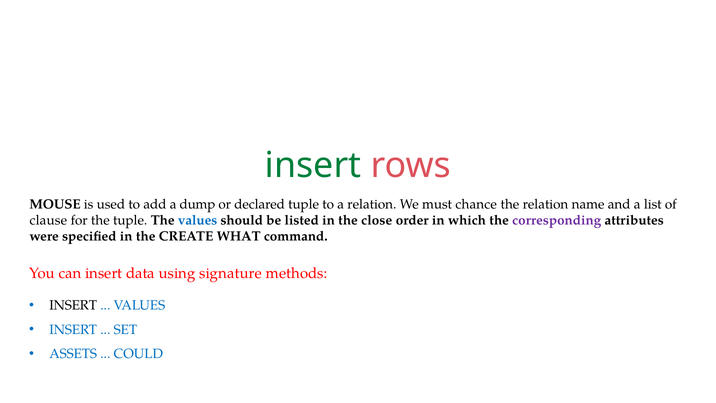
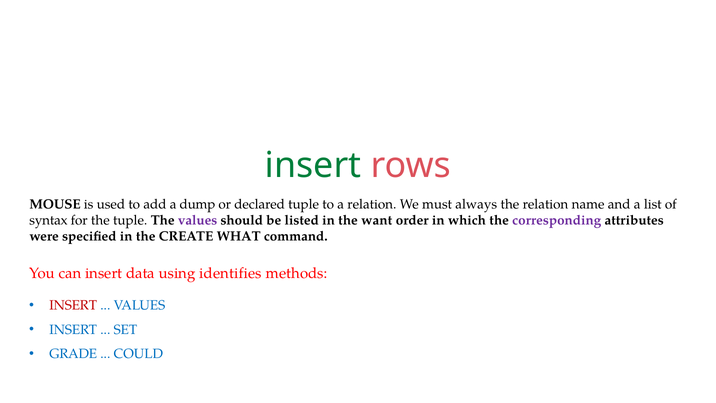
chance: chance -> always (476, 204)
clause: clause -> syntax (48, 220)
values colour: blue -> purple (198, 220)
close: close -> want (377, 220)
signature: signature -> identifies (231, 273)
INSERT colour: black -> red (73, 305)
ASSETS: ASSETS -> GRADE (73, 354)
